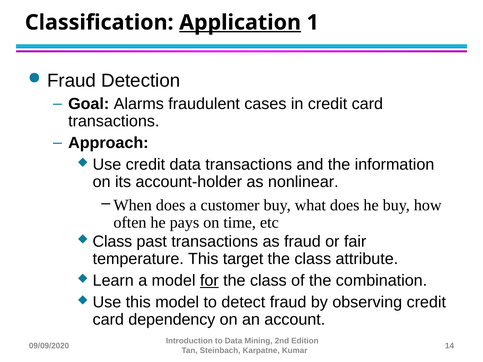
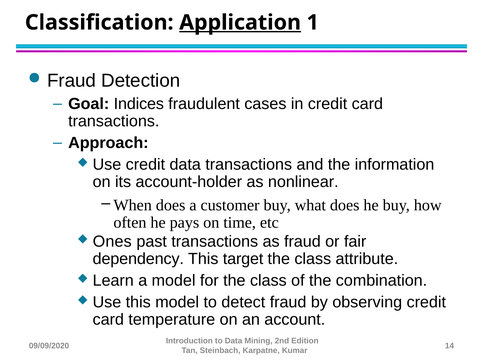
Alarms: Alarms -> Indices (139, 104)
Class: Class -> Ones (112, 242)
temperature: temperature -> dependency (138, 259)
for underline: present -> none (209, 281)
dependency: dependency -> temperature (172, 320)
